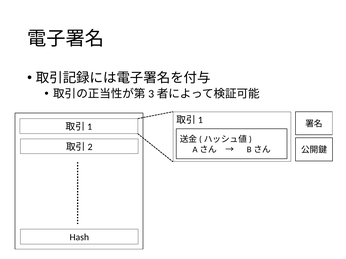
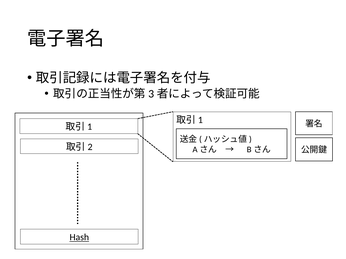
Hash underline: none -> present (79, 238)
